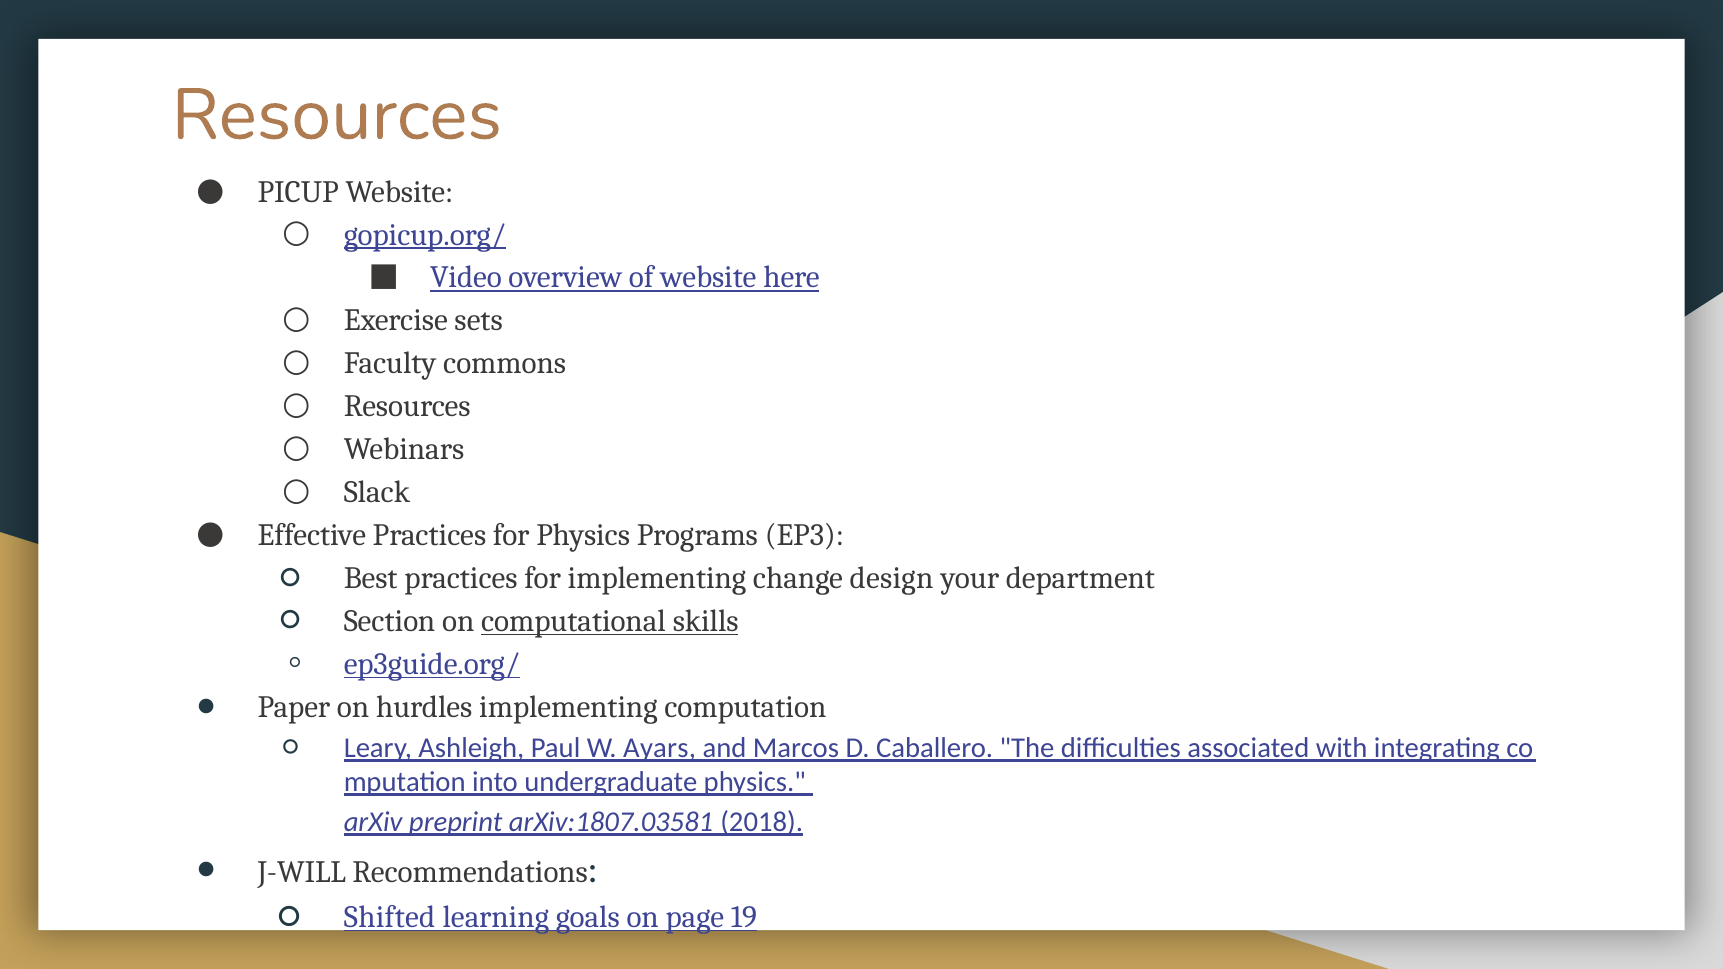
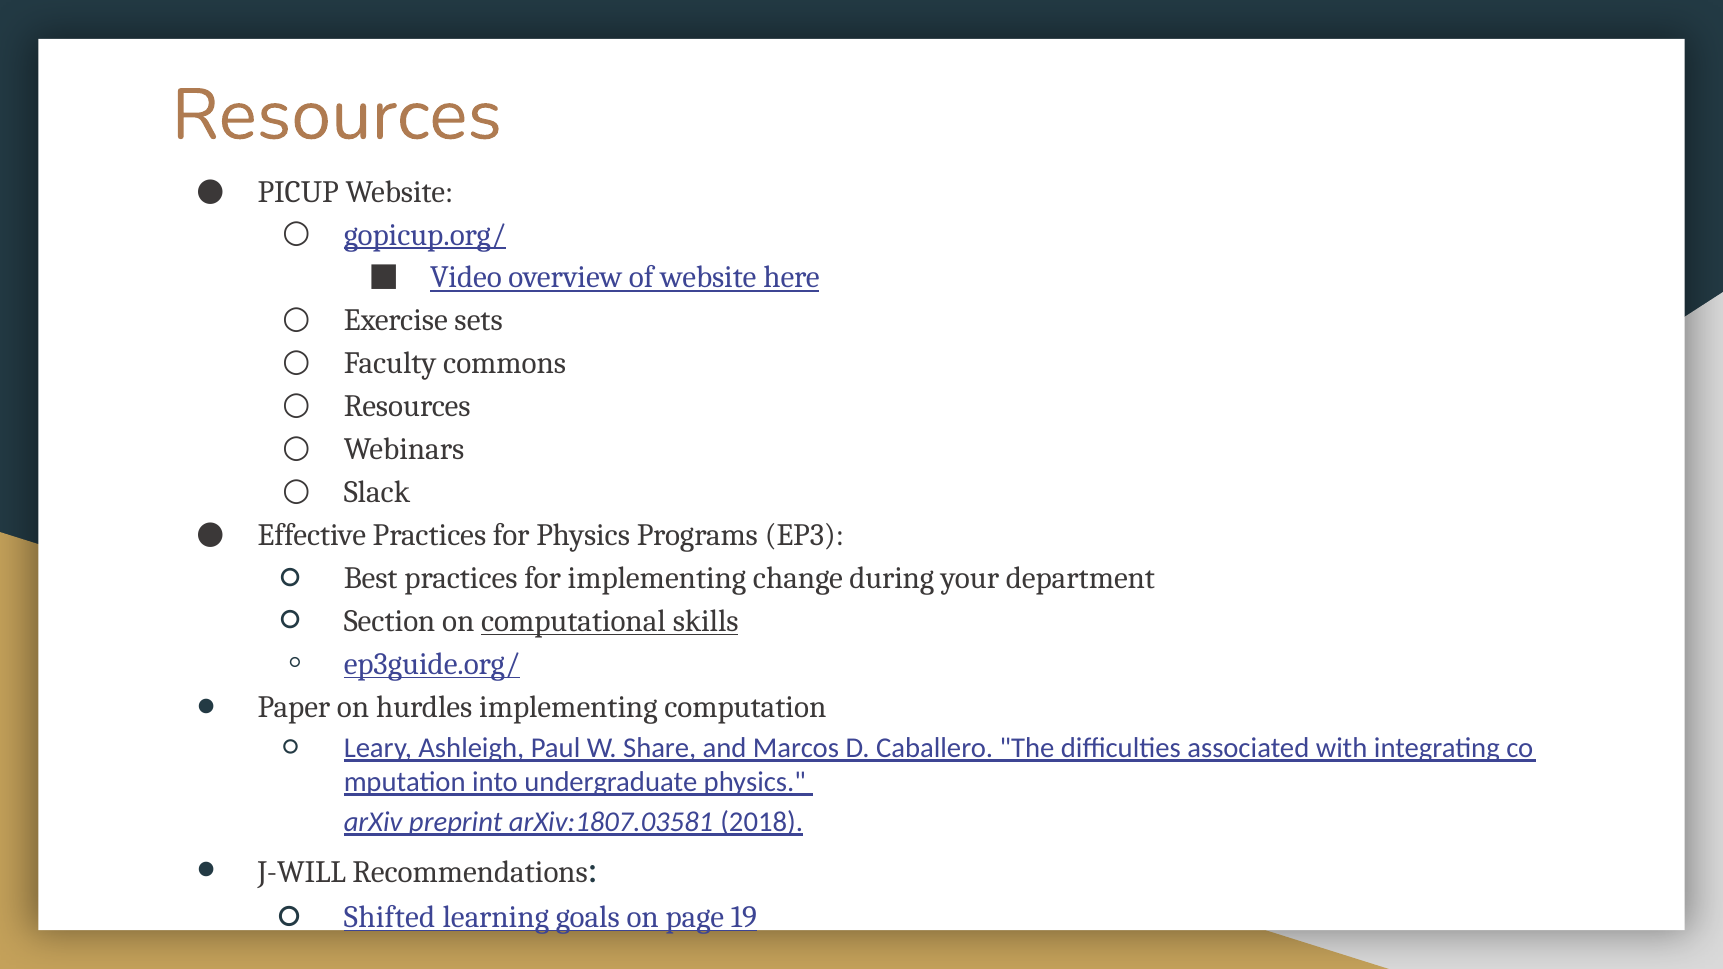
design: design -> during (892, 578)
Ayars: Ayars -> Share (660, 748)
